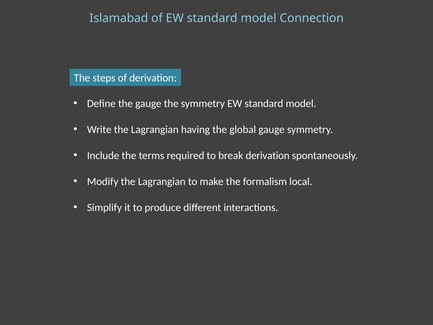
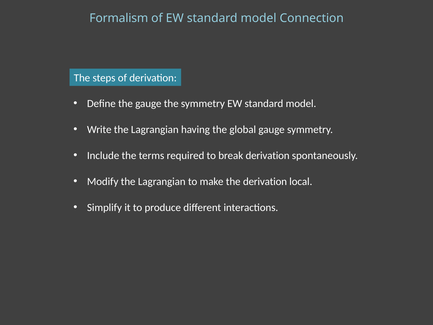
Islamabad: Islamabad -> Formalism (119, 18)
the formalism: formalism -> derivation (265, 181)
